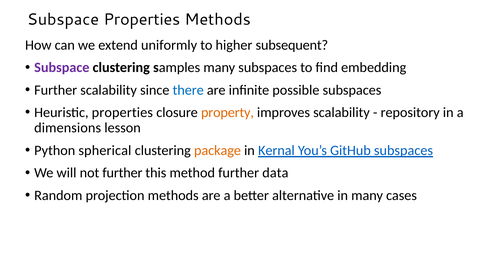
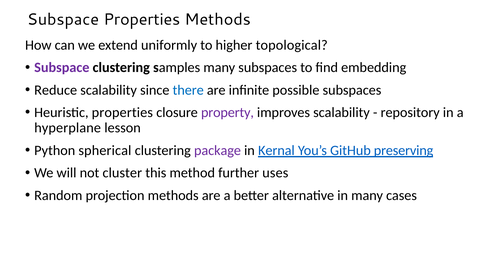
subsequent: subsequent -> topological (292, 45)
Further: Further -> Reduce (56, 90)
property colour: orange -> purple (227, 112)
dimensions: dimensions -> hyperplane (68, 128)
package colour: orange -> purple (217, 150)
GitHub subspaces: subspaces -> preserving (404, 150)
not further: further -> cluster (122, 173)
data: data -> uses (275, 173)
